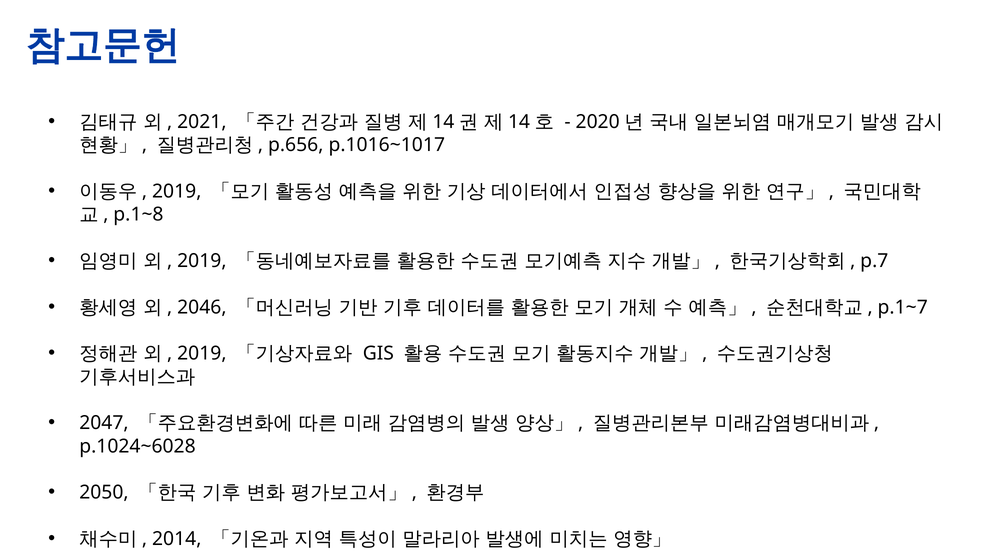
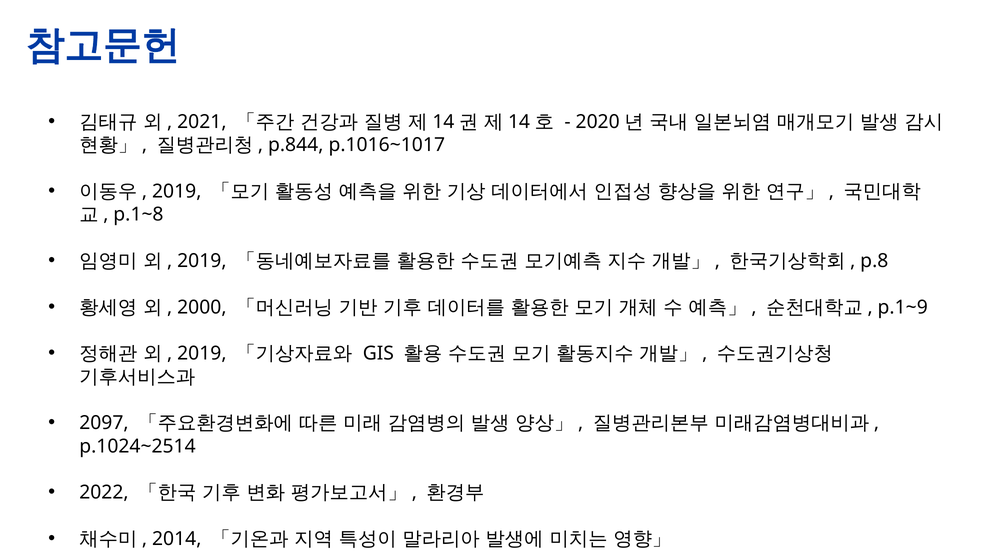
p.656: p.656 -> p.844 (296, 145)
p.7: p.7 -> p.8 (874, 261)
2046: 2046 -> 2000 (202, 307)
p.1~7: p.1~7 -> p.1~9 (903, 307)
2047: 2047 -> 2097 (104, 423)
p.1024~6028: p.1024~6028 -> p.1024~2514 (138, 446)
2050: 2050 -> 2022 (104, 492)
